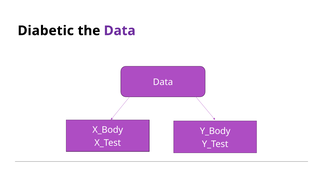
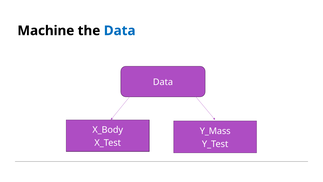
Diabetic: Diabetic -> Machine (46, 31)
Data colour: purple -> blue (120, 31)
Y_Body: Y_Body -> Y_Mass (215, 131)
